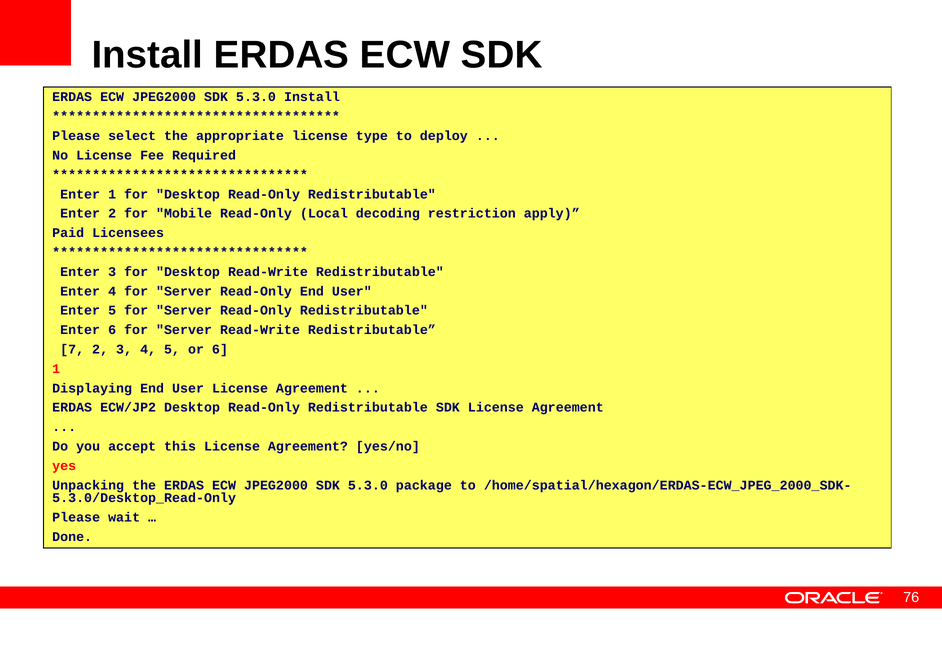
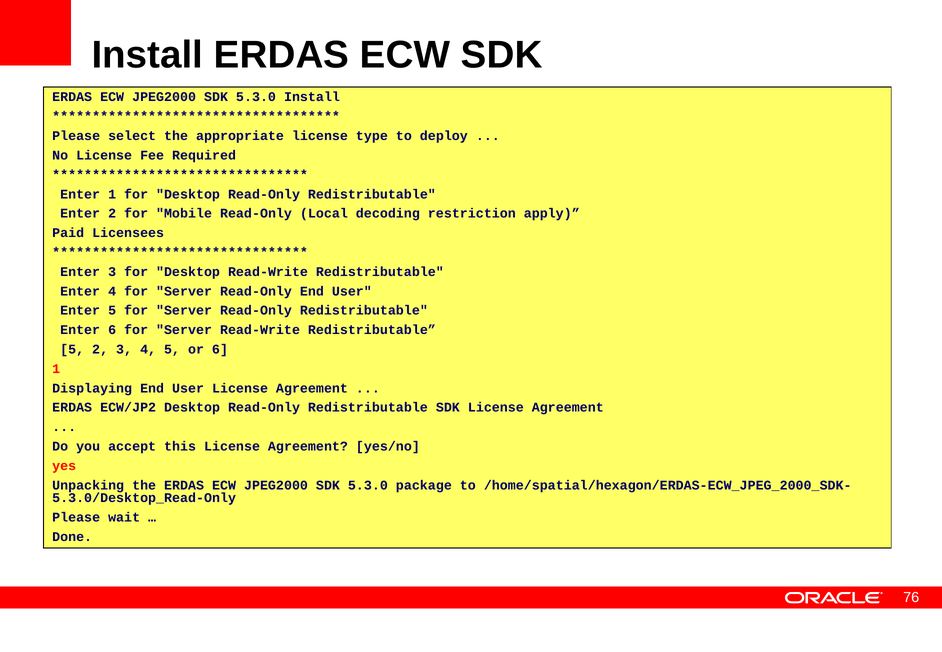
7: 7 -> 5 (72, 349)
